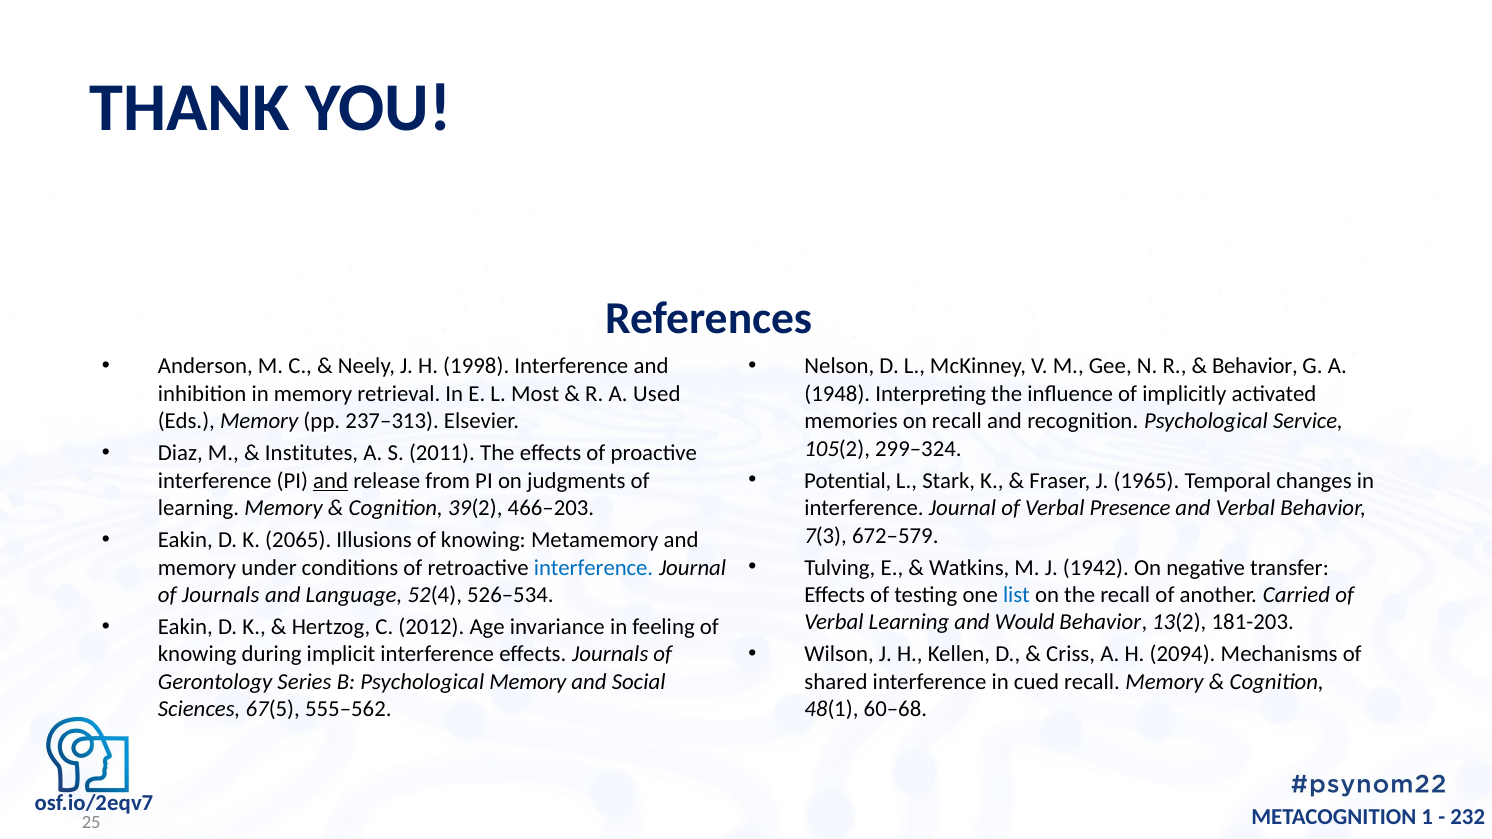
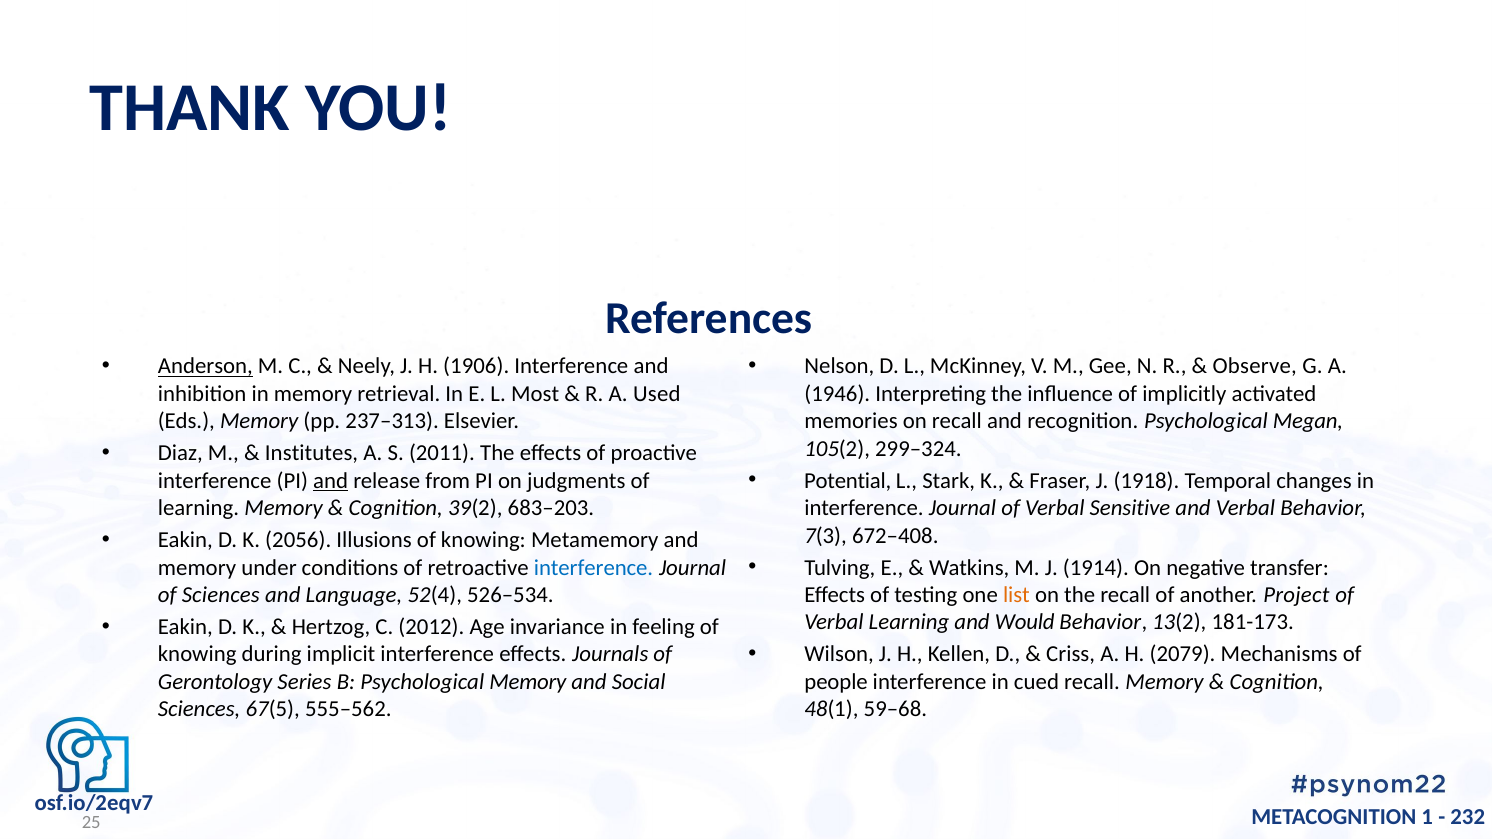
Anderson underline: none -> present (205, 367)
1998: 1998 -> 1906 (476, 367)
Behavior: Behavior -> Observe (1255, 367)
1948: 1948 -> 1946 (837, 394)
Service: Service -> Megan (1308, 421)
1965: 1965 -> 1918 (1147, 481)
466–203: 466–203 -> 683–203 (551, 508)
Presence: Presence -> Sensitive (1130, 508)
672–579: 672–579 -> 672–408 (895, 536)
2065: 2065 -> 2056 (298, 540)
1942: 1942 -> 1914 (1096, 568)
of Journals: Journals -> Sciences (221, 595)
list colour: blue -> orange (1016, 595)
Carried: Carried -> Project (1296, 595)
181-203: 181-203 -> 181-173 (1253, 623)
2094: 2094 -> 2079 (1183, 655)
shared: shared -> people (836, 682)
60–68: 60–68 -> 59–68 (895, 709)
